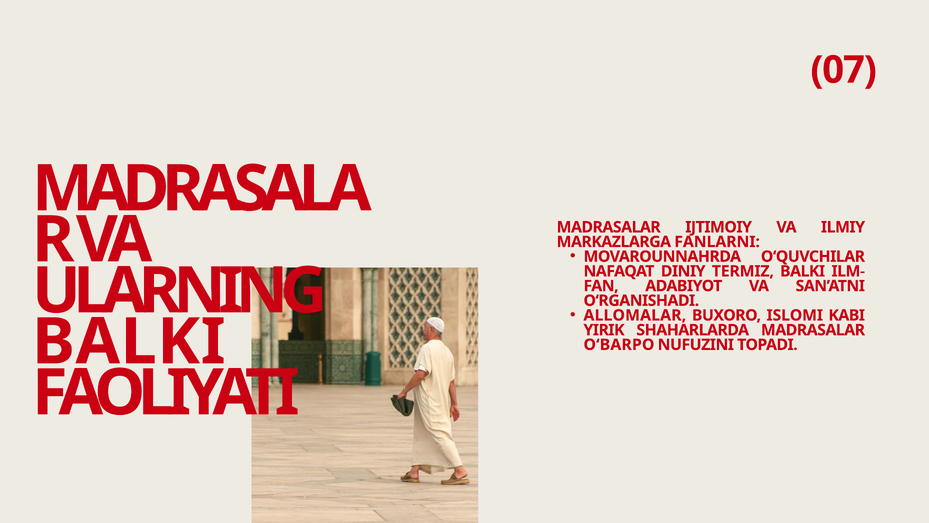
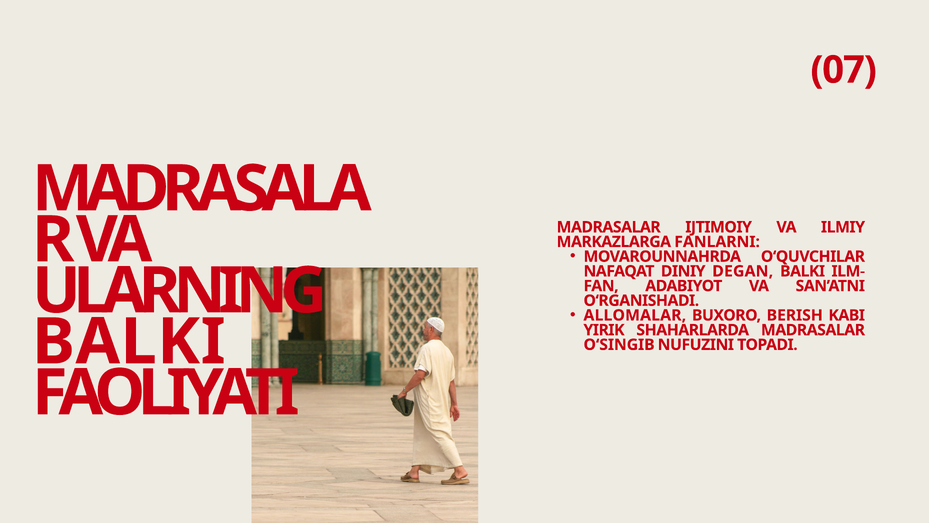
TERMIZ: TERMIZ -> DEGAN (743, 271)
ISLOMI: ISLOMI -> BERISH (795, 315)
O‘BARPO: O‘BARPO -> O‘SINGIB (619, 344)
